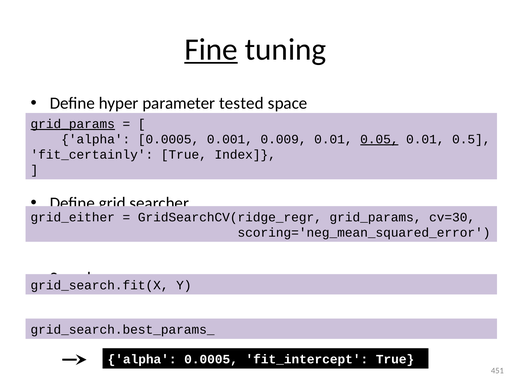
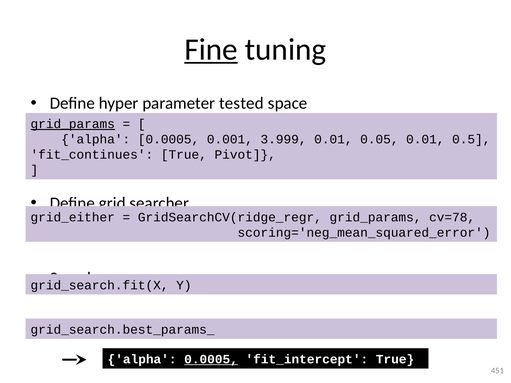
0.009: 0.009 -> 3.999 (284, 139)
0.05 underline: present -> none (379, 139)
fit_certainly: fit_certainly -> fit_continues (92, 155)
Index: Index -> Pivot (245, 155)
cv=30: cv=30 -> cv=78 (452, 217)
0.0005 underline: none -> present (211, 360)
